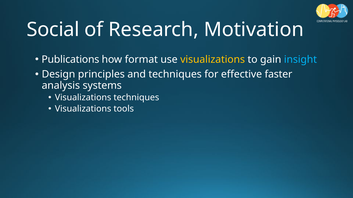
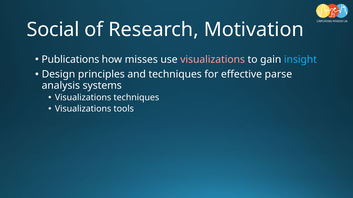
format: format -> misses (141, 60)
visualizations colour: yellow -> pink (213, 60)
faster: faster -> parse (278, 74)
